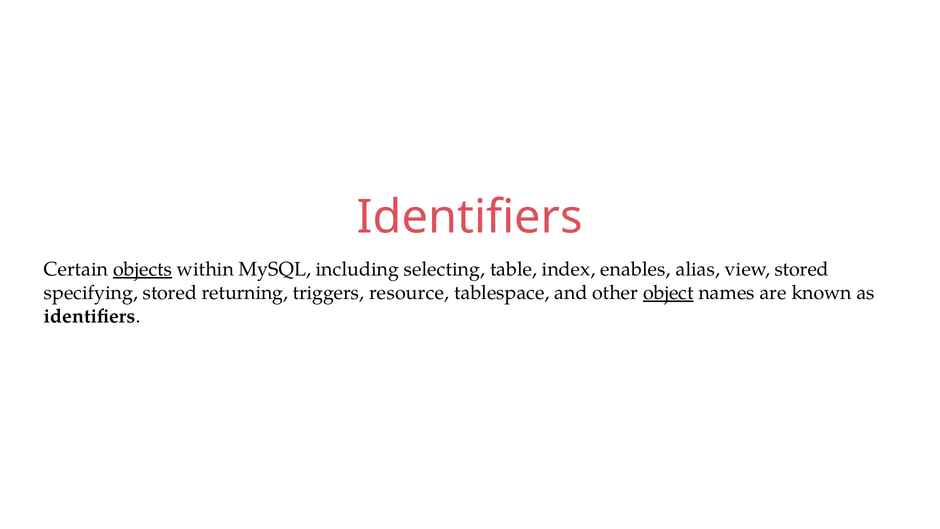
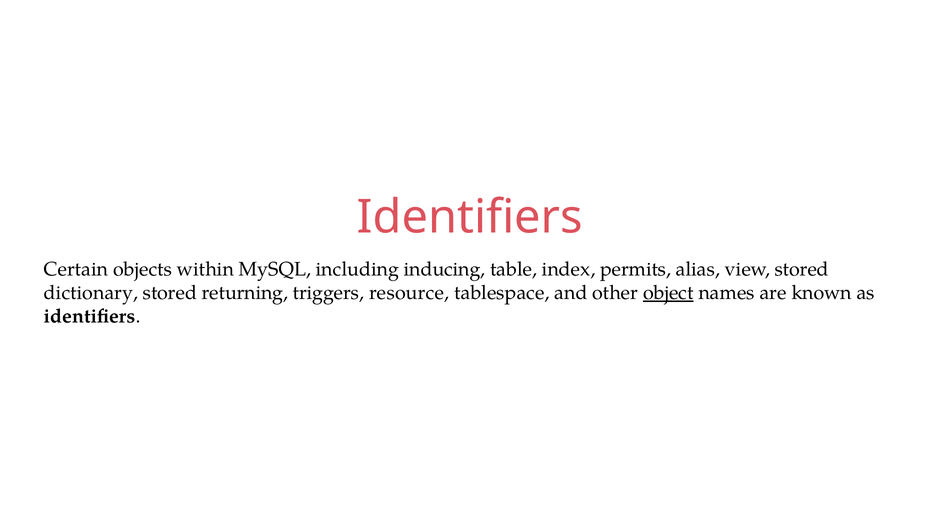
objects underline: present -> none (143, 269)
selecting: selecting -> inducing (445, 269)
enables: enables -> permits (636, 269)
specifying: specifying -> dictionary (91, 293)
